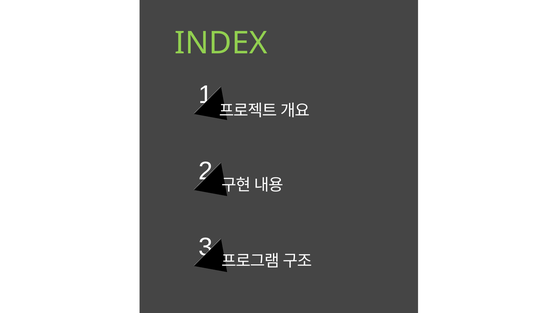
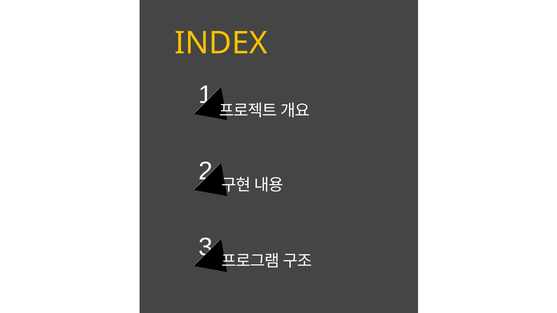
INDEX colour: light green -> yellow (221, 43)
